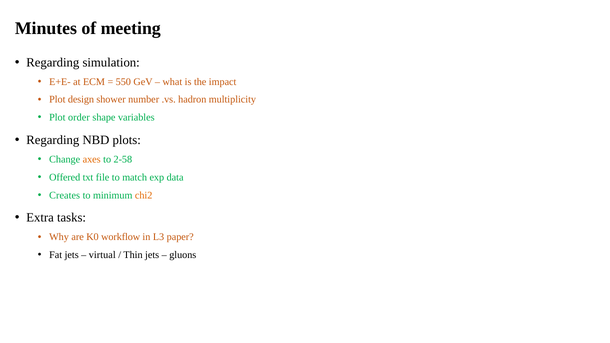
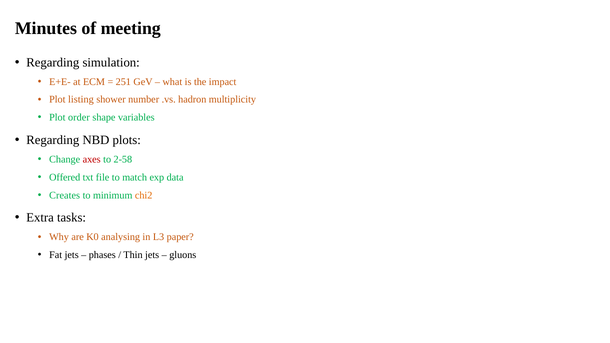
550: 550 -> 251 (123, 82)
design: design -> listing (81, 100)
axes colour: orange -> red (92, 159)
workflow: workflow -> analysing (121, 237)
virtual: virtual -> phases (102, 255)
